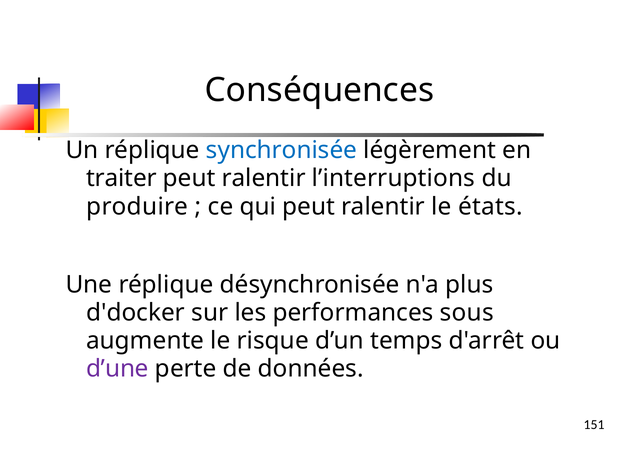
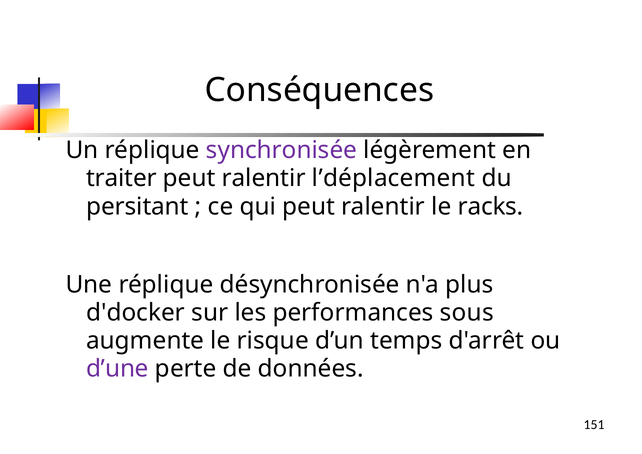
synchronisée colour: blue -> purple (281, 150)
l’interruptions: l’interruptions -> l’déplacement (394, 178)
produire: produire -> persitant (137, 207)
états: états -> racks (491, 207)
